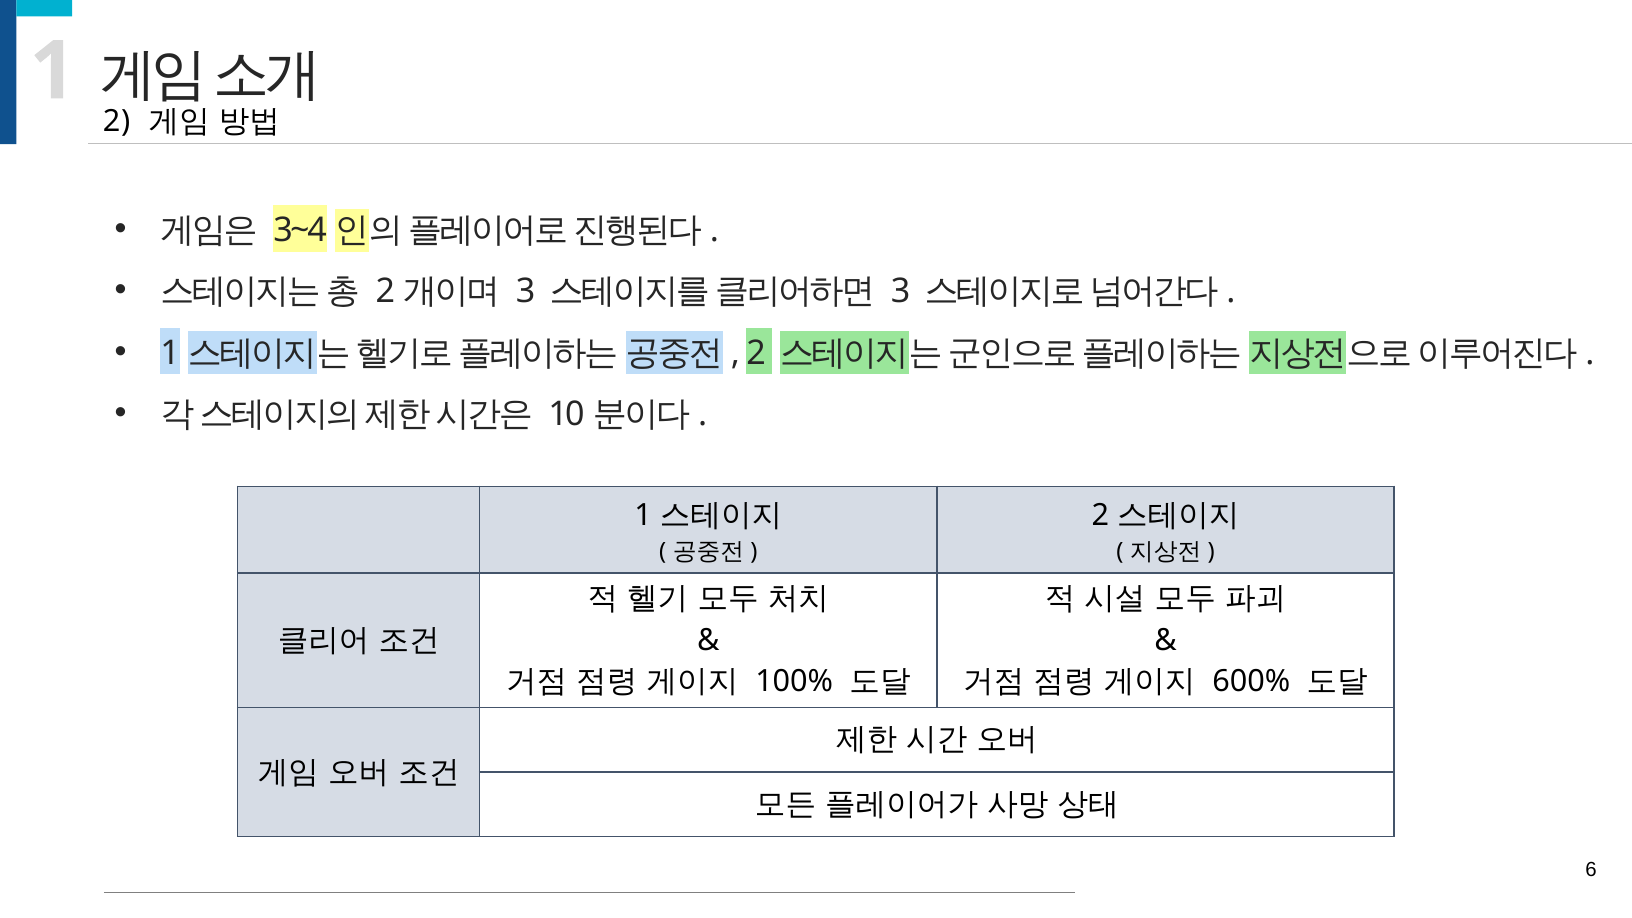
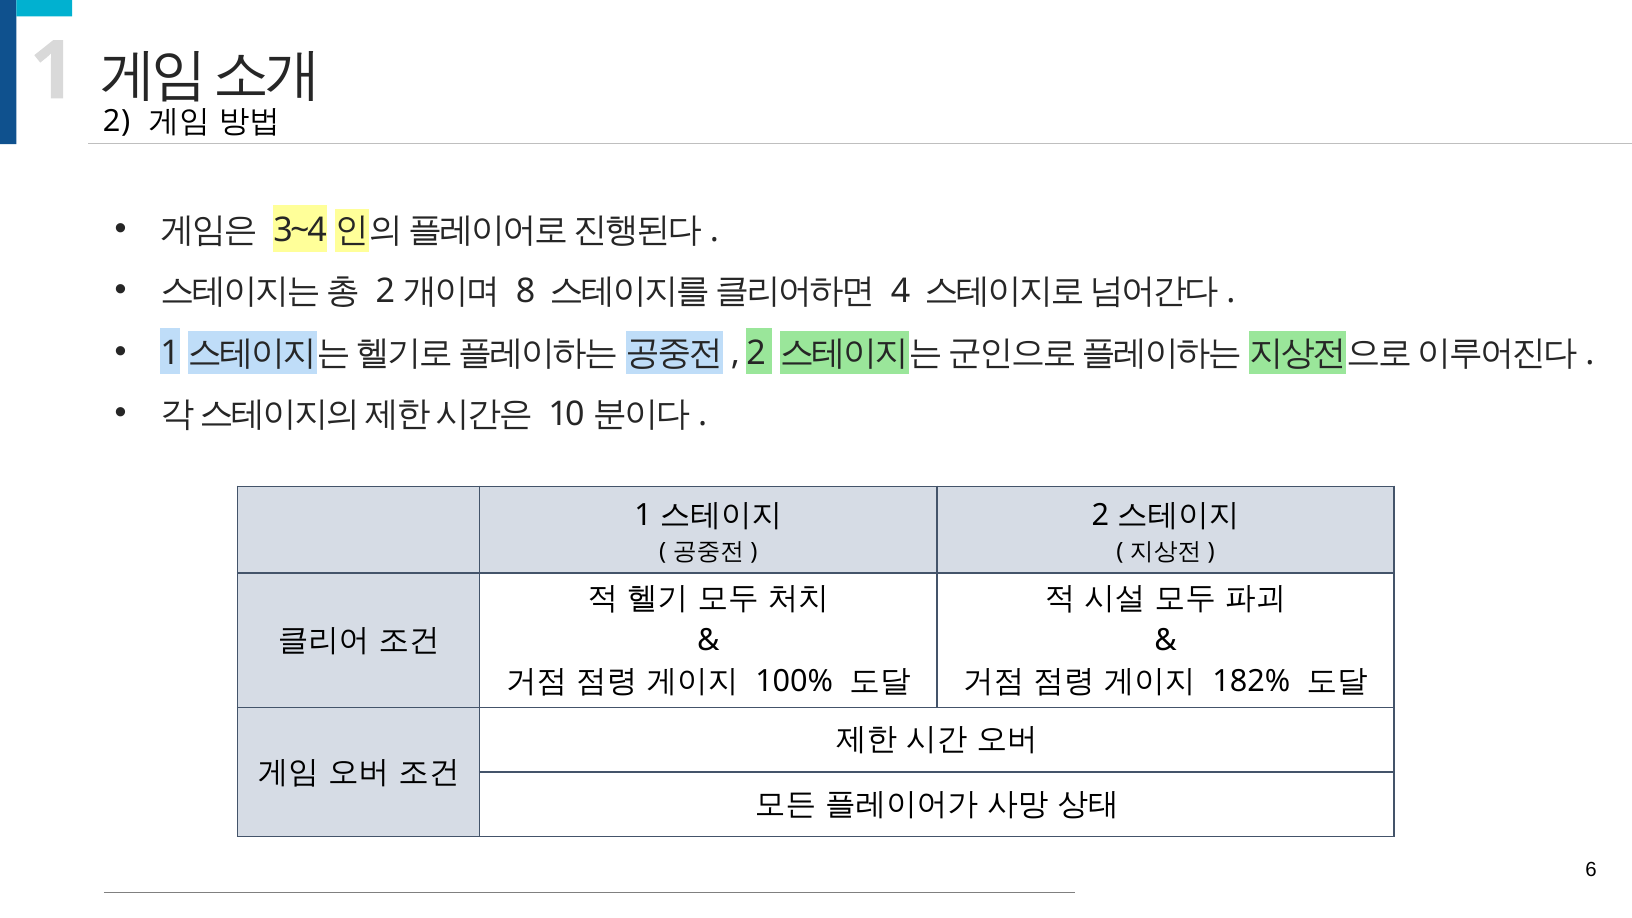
3: 3 -> 8 (526, 292)
3: 3 -> 4 (901, 292)
600%: 600% -> 182% (1251, 682)
